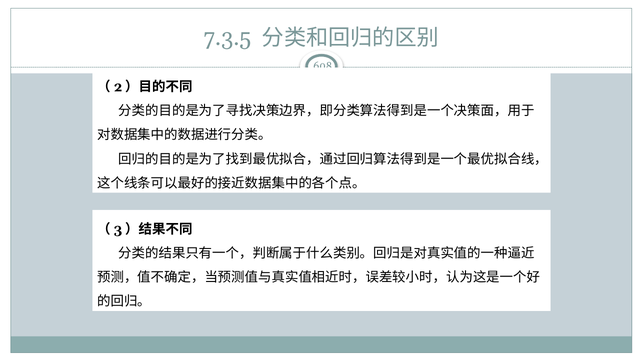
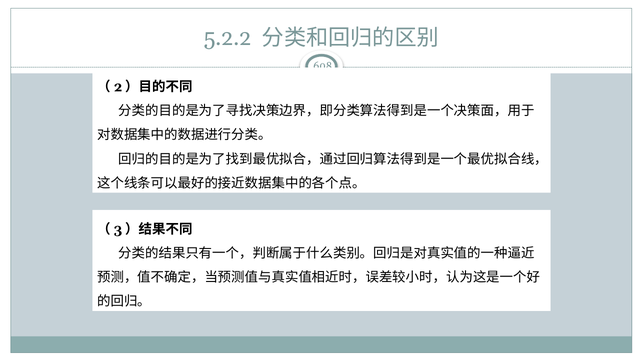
7.3.5: 7.3.5 -> 5.2.2 (228, 38)
